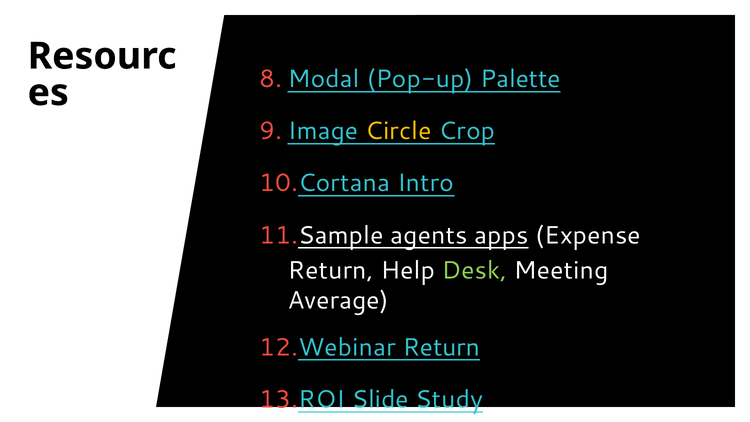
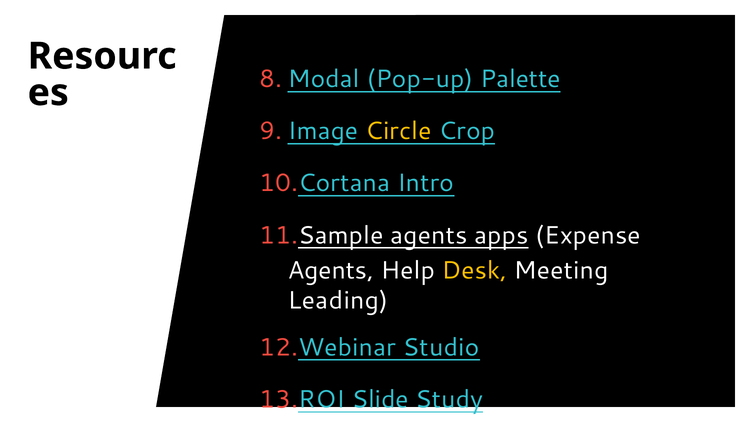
Return: Return -> Agents (331, 271)
Desk colour: light green -> yellow (474, 271)
Average: Average -> Leading (338, 301)
Return: Return -> Studio (441, 347)
